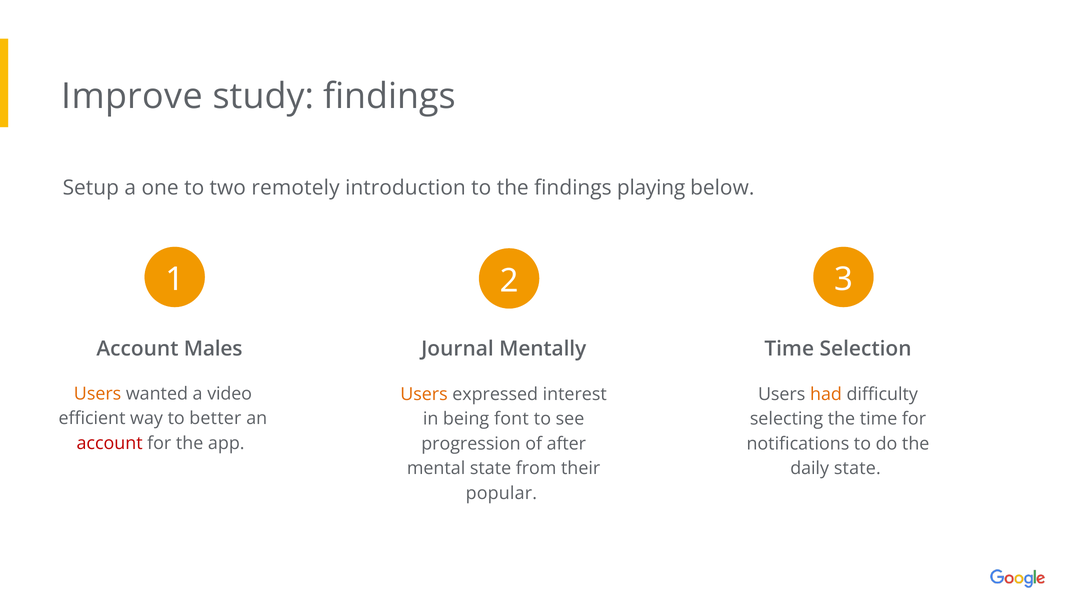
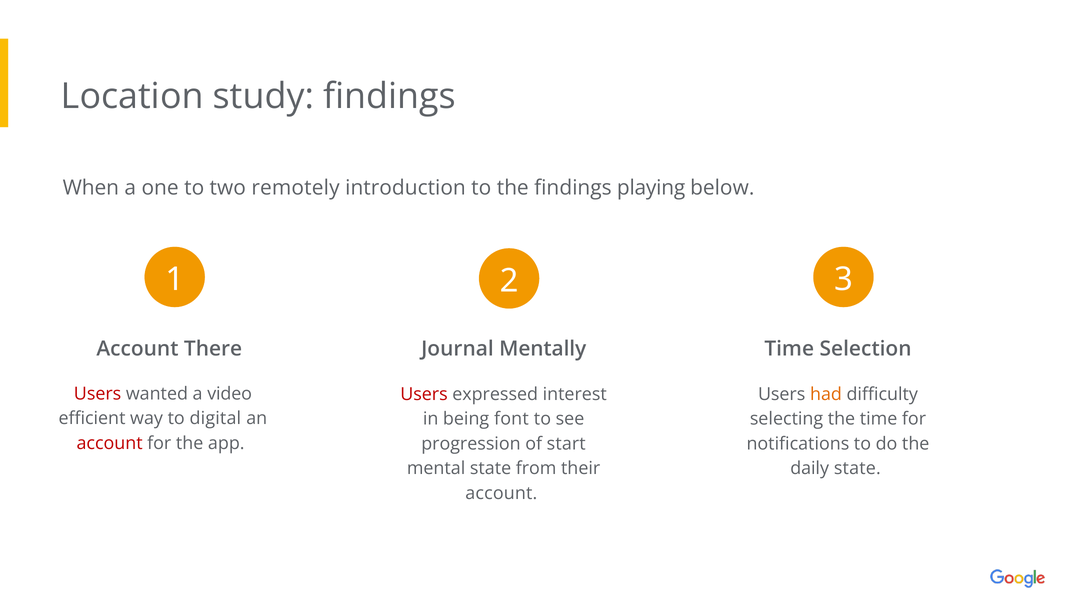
Improve: Improve -> Location (132, 96)
Setup: Setup -> When (91, 188)
Males: Males -> There (213, 349)
Users colour: orange -> red (98, 394)
Users colour: orange -> red (424, 394)
better: better -> digital (215, 418)
after: after -> start (566, 444)
popular: popular -> account (501, 493)
